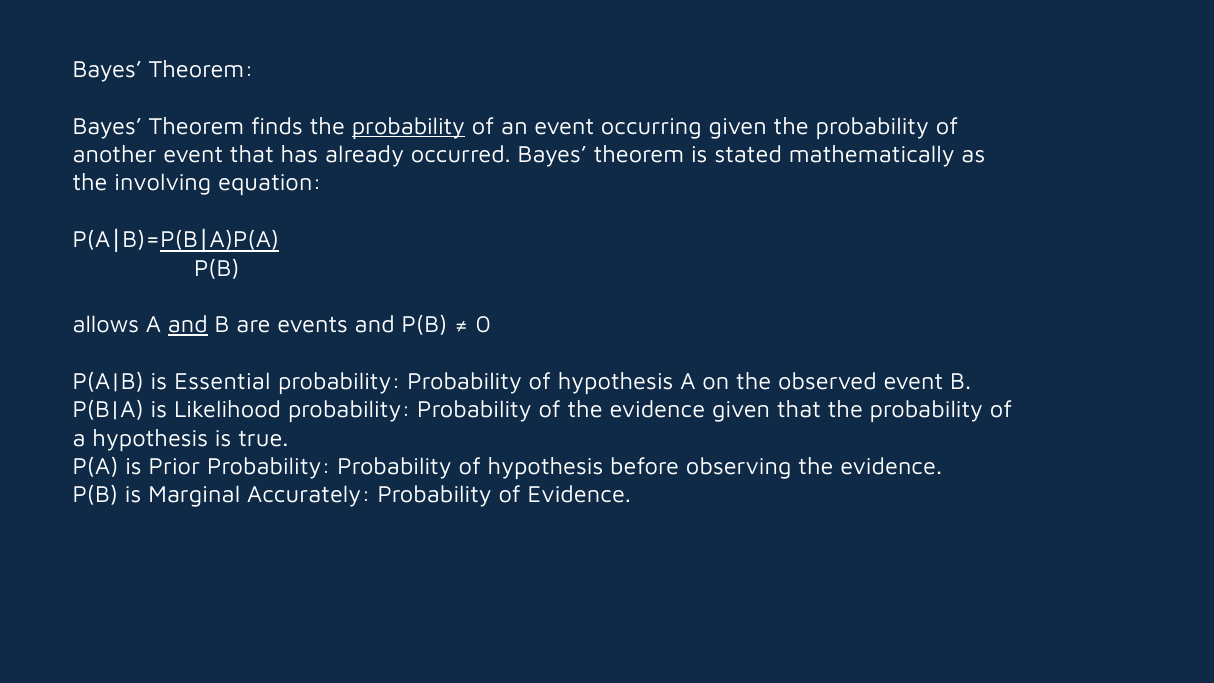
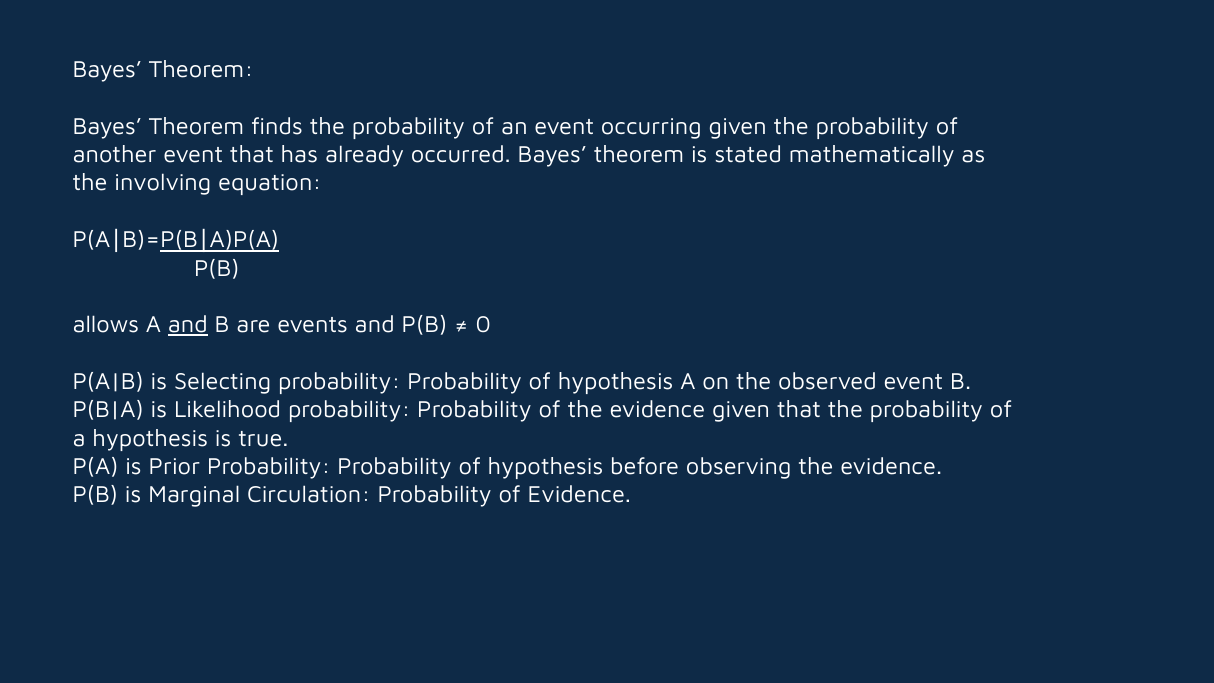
probability underline: present -> none (408, 126)
Essential: Essential -> Selecting (223, 382)
Accurately: Accurately -> Circulation (309, 495)
